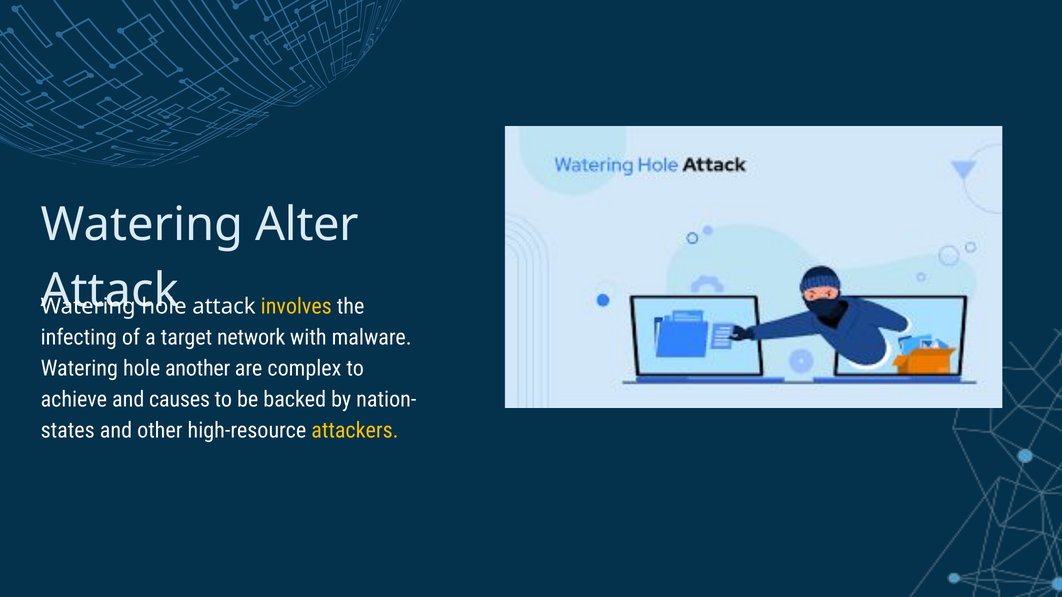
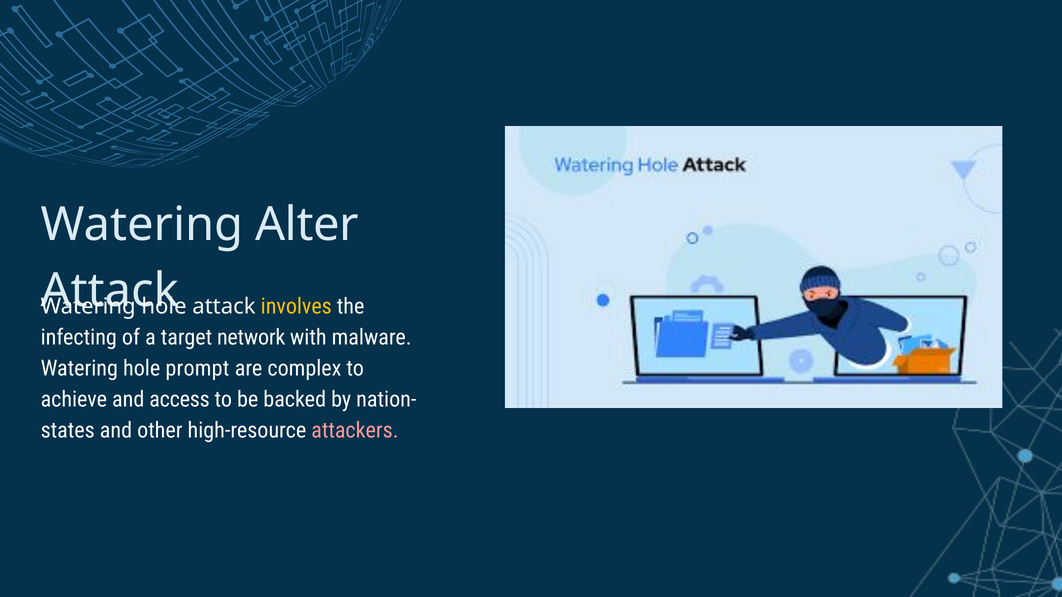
another: another -> prompt (197, 369)
causes: causes -> access (180, 400)
attackers colour: yellow -> pink (355, 431)
